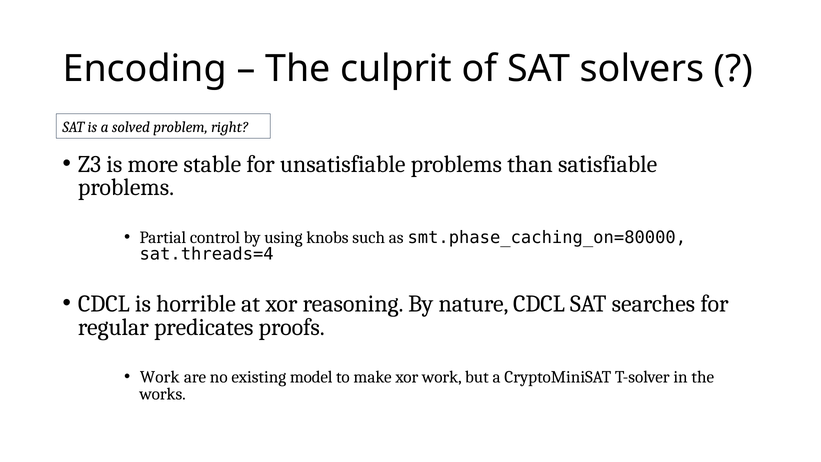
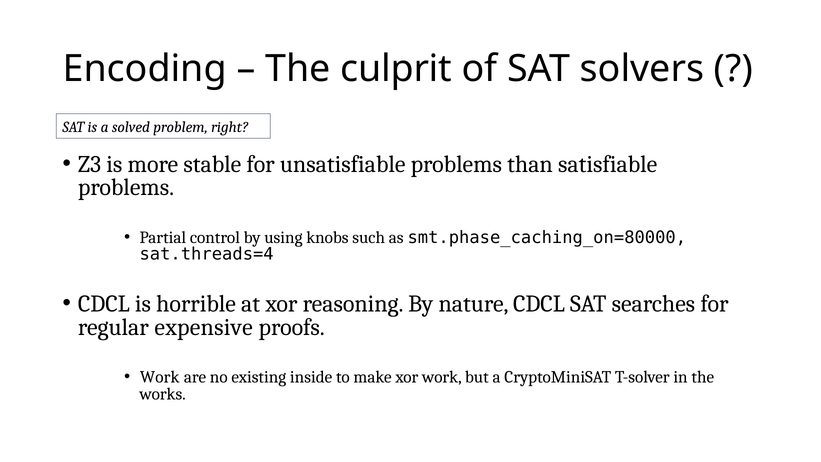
predicates: predicates -> expensive (204, 327)
model: model -> inside (311, 377)
